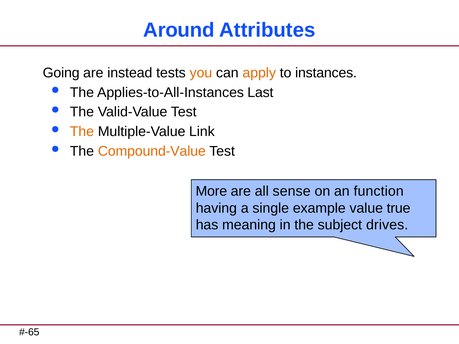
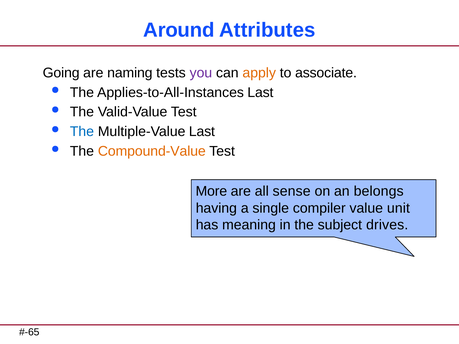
instead: instead -> naming (130, 73)
you colour: orange -> purple (201, 73)
instances: instances -> associate (326, 73)
The colour: orange -> blue (82, 132)
Multiple-Value Link: Link -> Last (202, 132)
function: function -> belongs (379, 191)
example: example -> compiler (319, 208)
true: true -> unit (398, 208)
